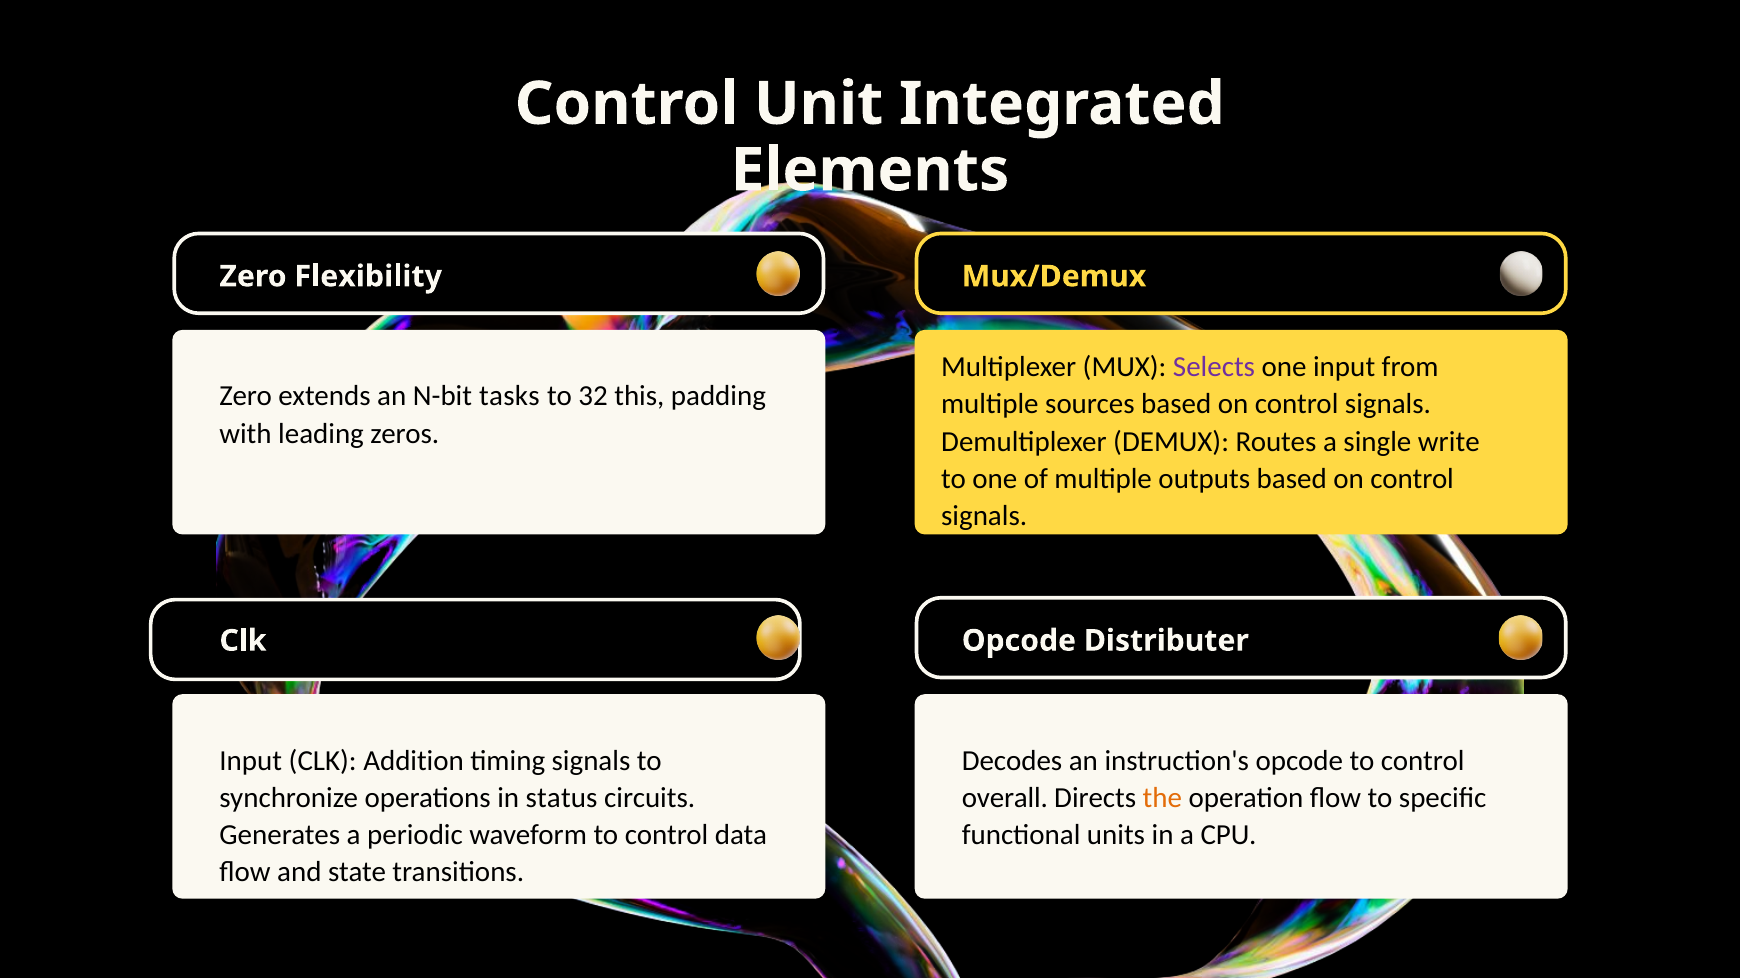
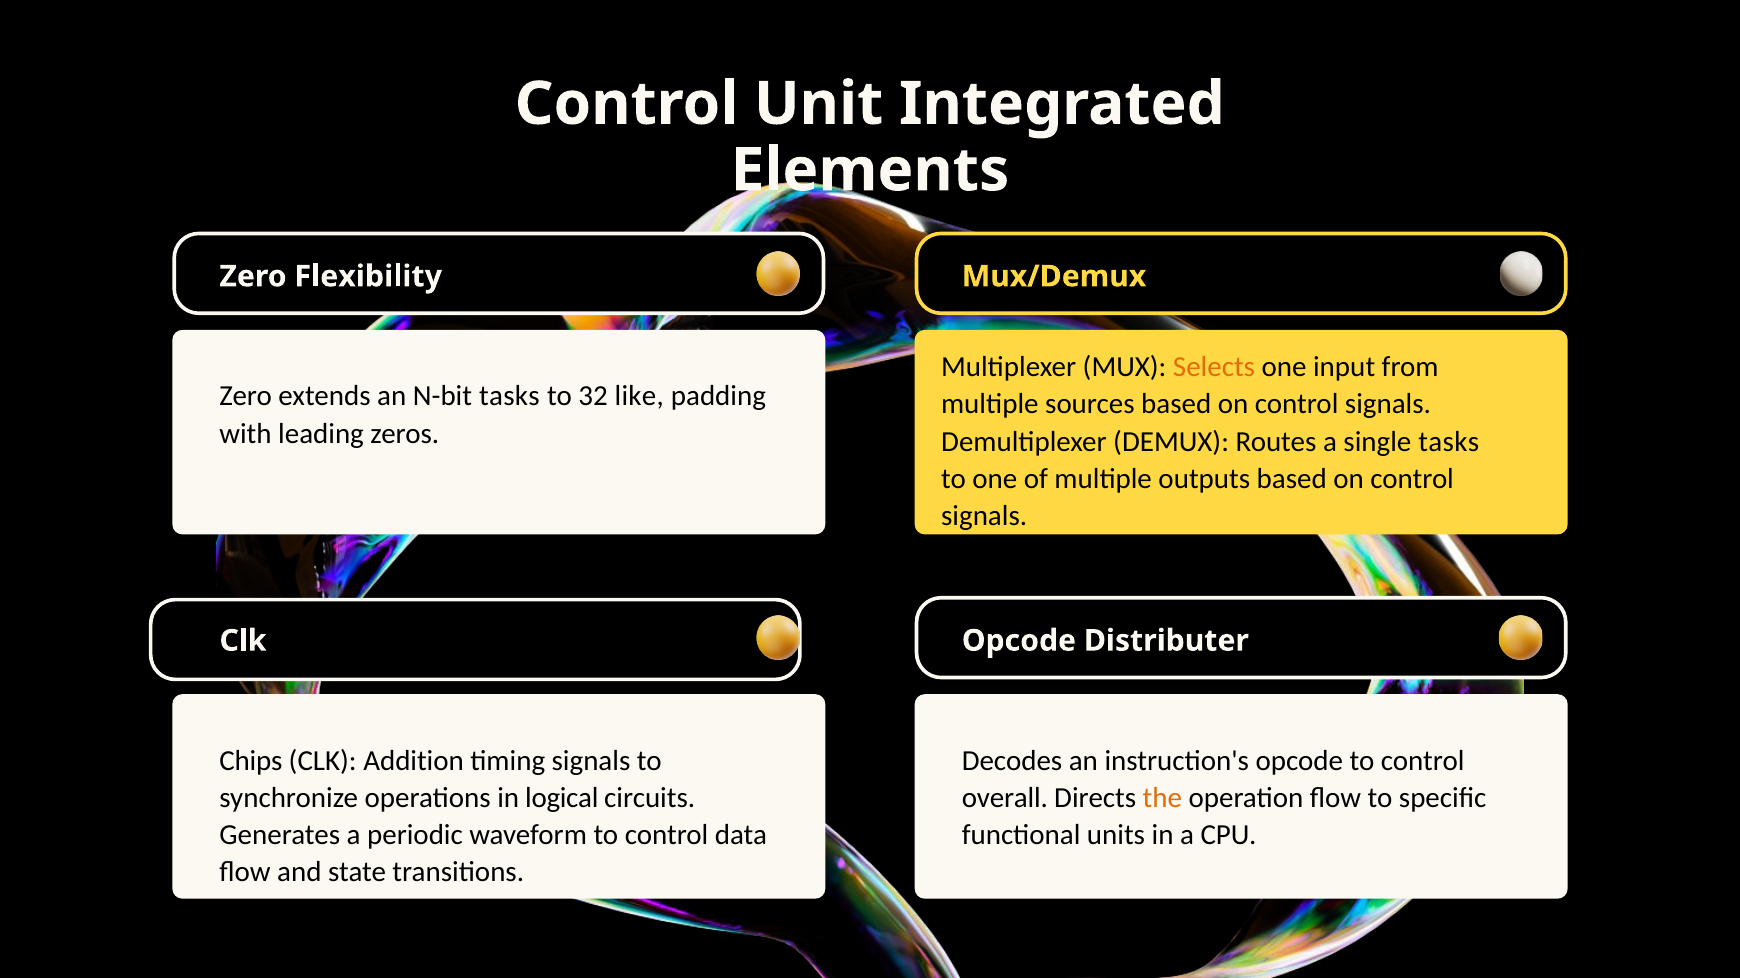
Selects colour: purple -> orange (1214, 367)
this: this -> like (639, 397)
single write: write -> tasks (1449, 442)
Input: Input -> Chips (251, 761)
status: status -> logical (562, 798)
